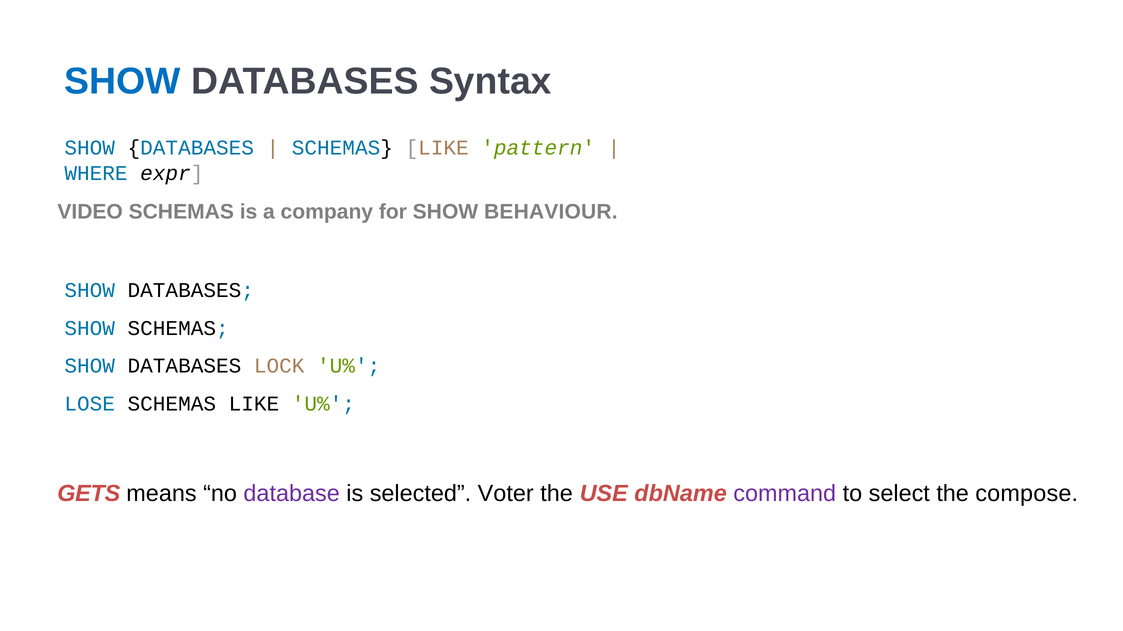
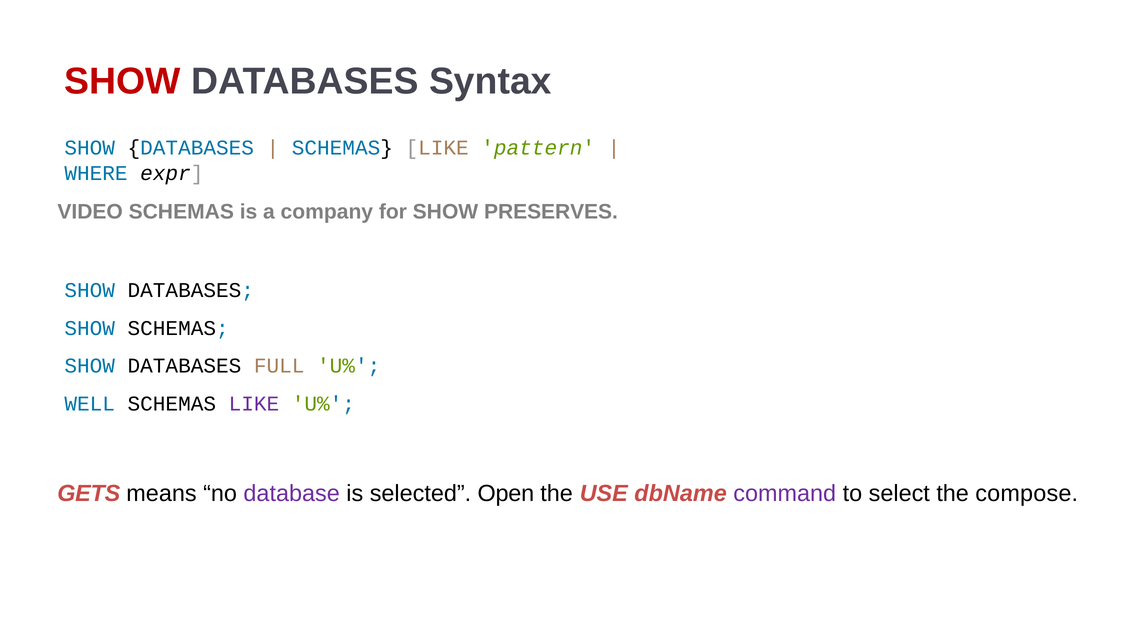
SHOW colour: blue -> red (123, 81)
BEHAVIOUR: BEHAVIOUR -> PRESERVES (551, 212)
LOCK: LOCK -> FULL (279, 366)
LOSE: LOSE -> WELL (90, 404)
LIKE colour: black -> purple (254, 404)
Voter: Voter -> Open (506, 494)
